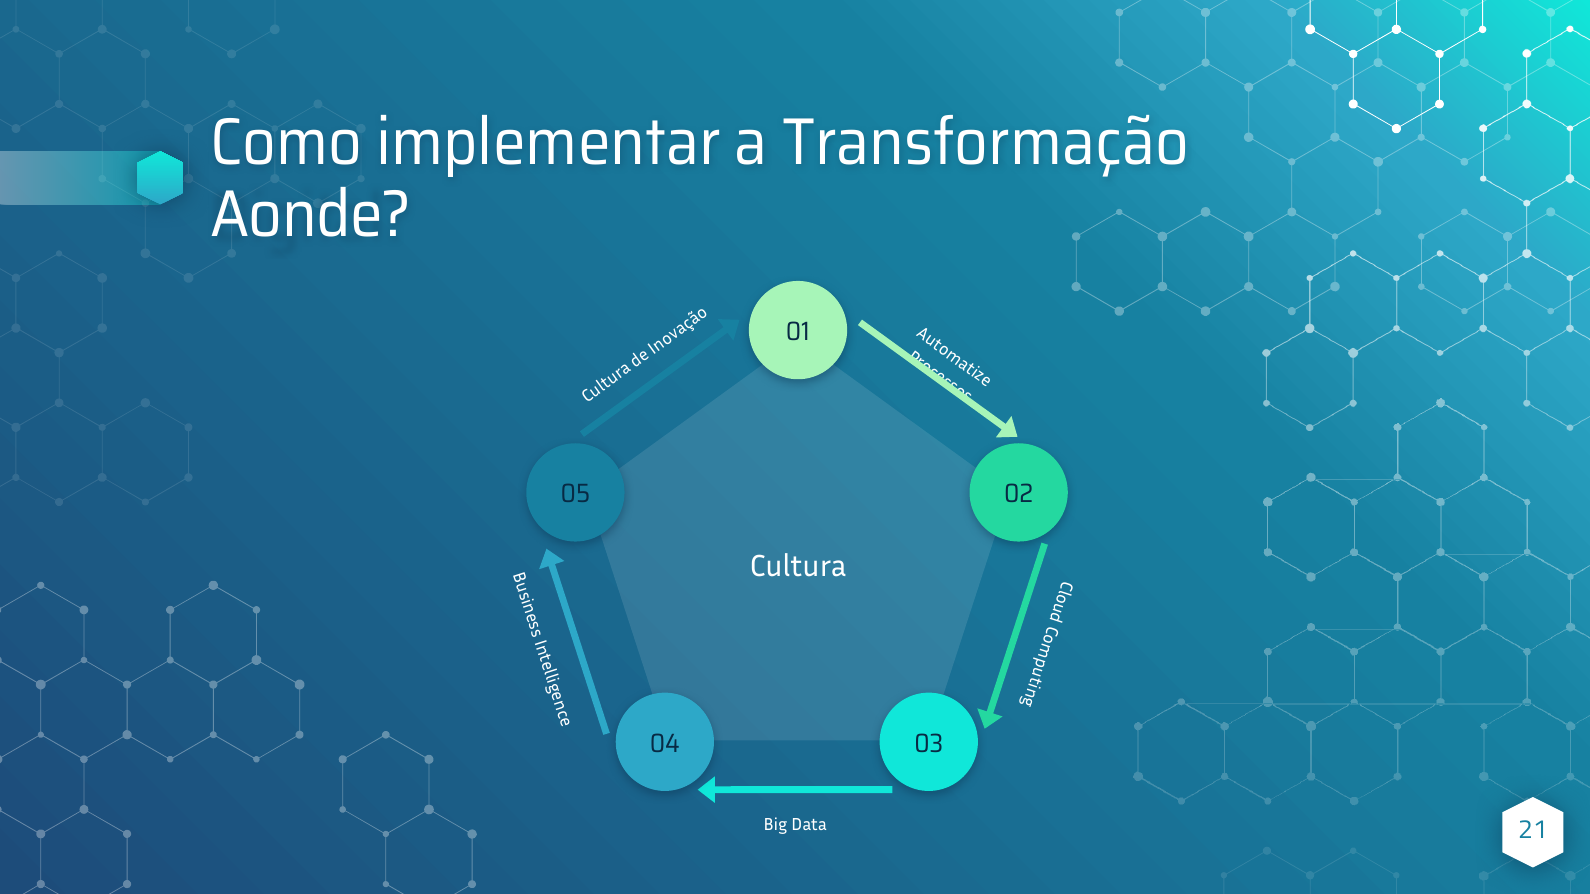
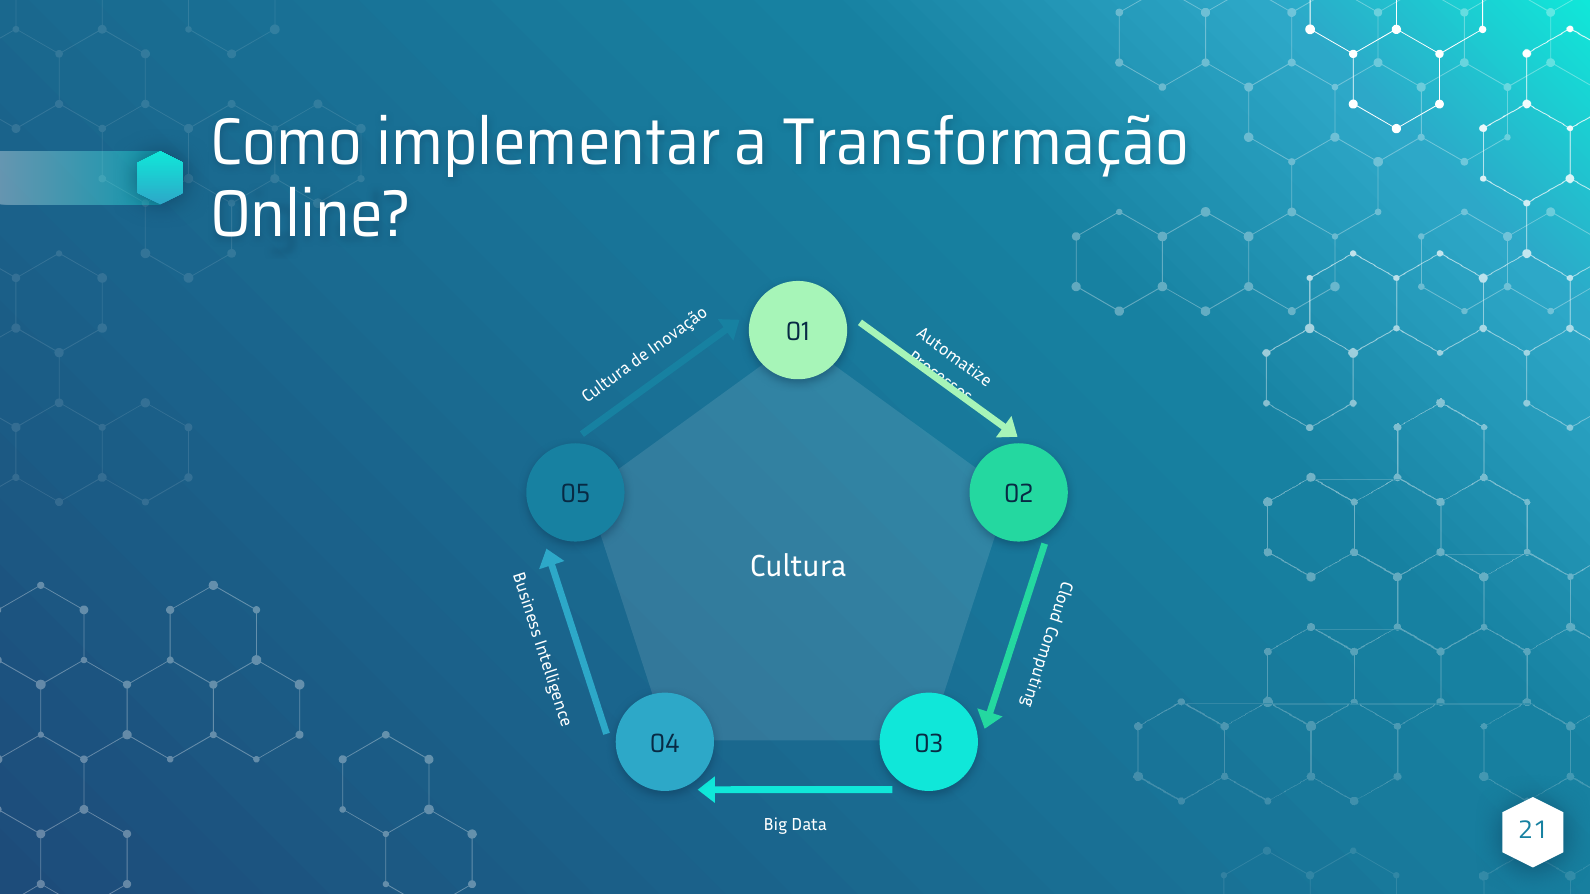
Aonde: Aonde -> Online (311, 215)
